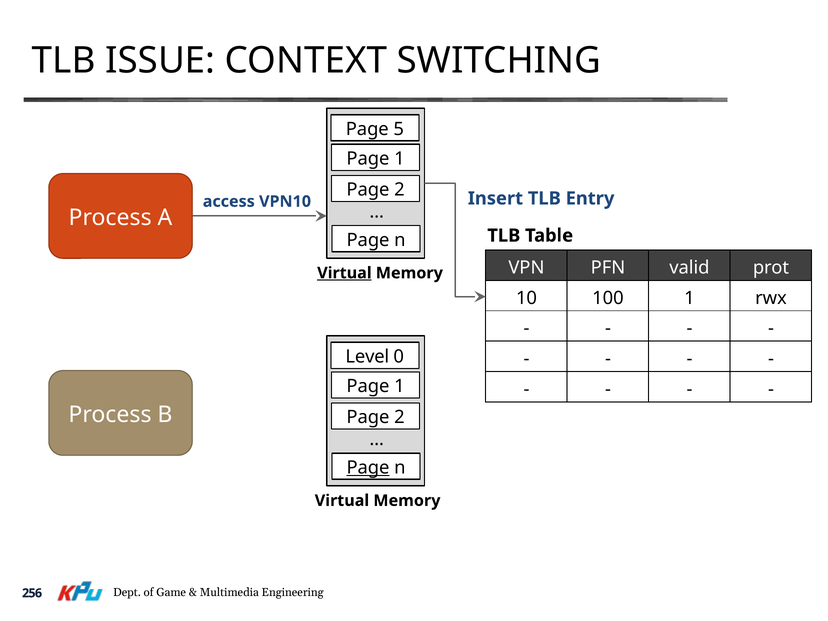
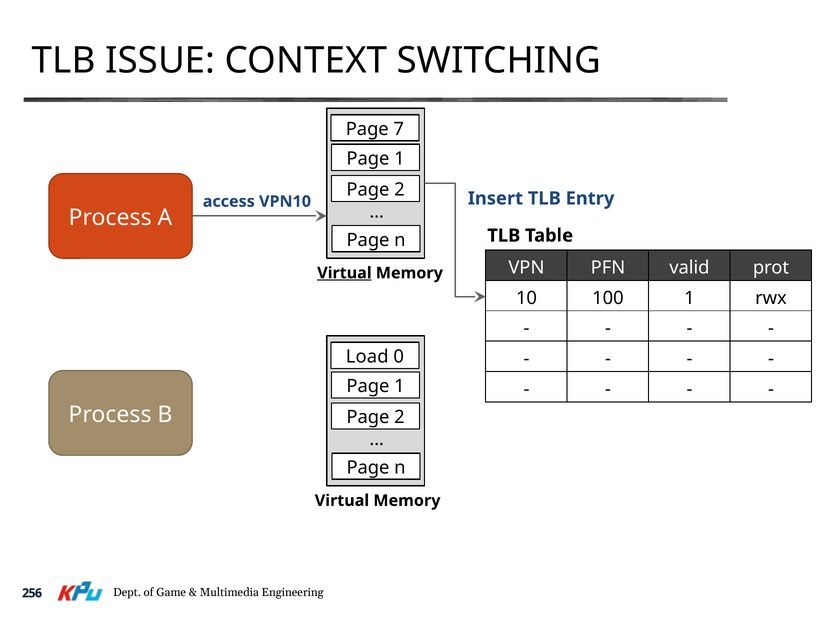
5: 5 -> 7 (399, 129)
Level: Level -> Load (367, 357)
Page underline: present -> none (368, 468)
